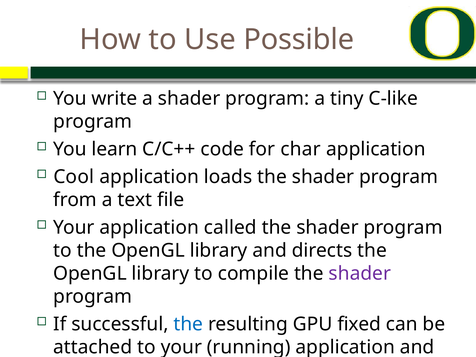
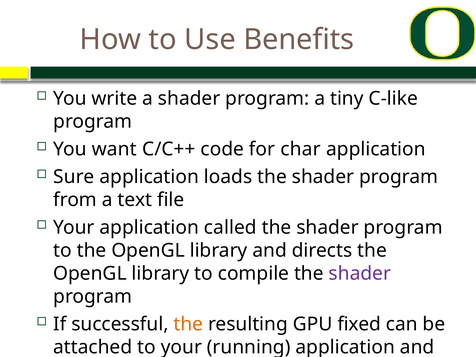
Possible: Possible -> Benefits (299, 40)
learn: learn -> want (114, 149)
Cool: Cool -> Sure (74, 177)
the colour: blue -> orange (188, 324)
